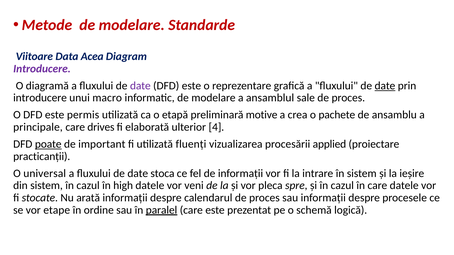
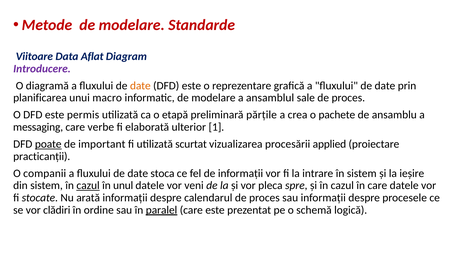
Acea: Acea -> Aflat (92, 57)
date colour: purple -> orange (140, 86)
date underline: present -> none (385, 86)
introducere: introducere -> planificarea (40, 98)
motive: motive -> părțile (262, 115)
principale: principale -> messaging (38, 127)
drives: drives -> verbe (101, 127)
4: 4 -> 1 (216, 127)
fluenți: fluenți -> scurtat (191, 144)
universal: universal -> companii (45, 174)
cazul underline: none -> present (88, 186)
high: high -> unul (123, 186)
etape: etape -> clădiri (57, 210)
